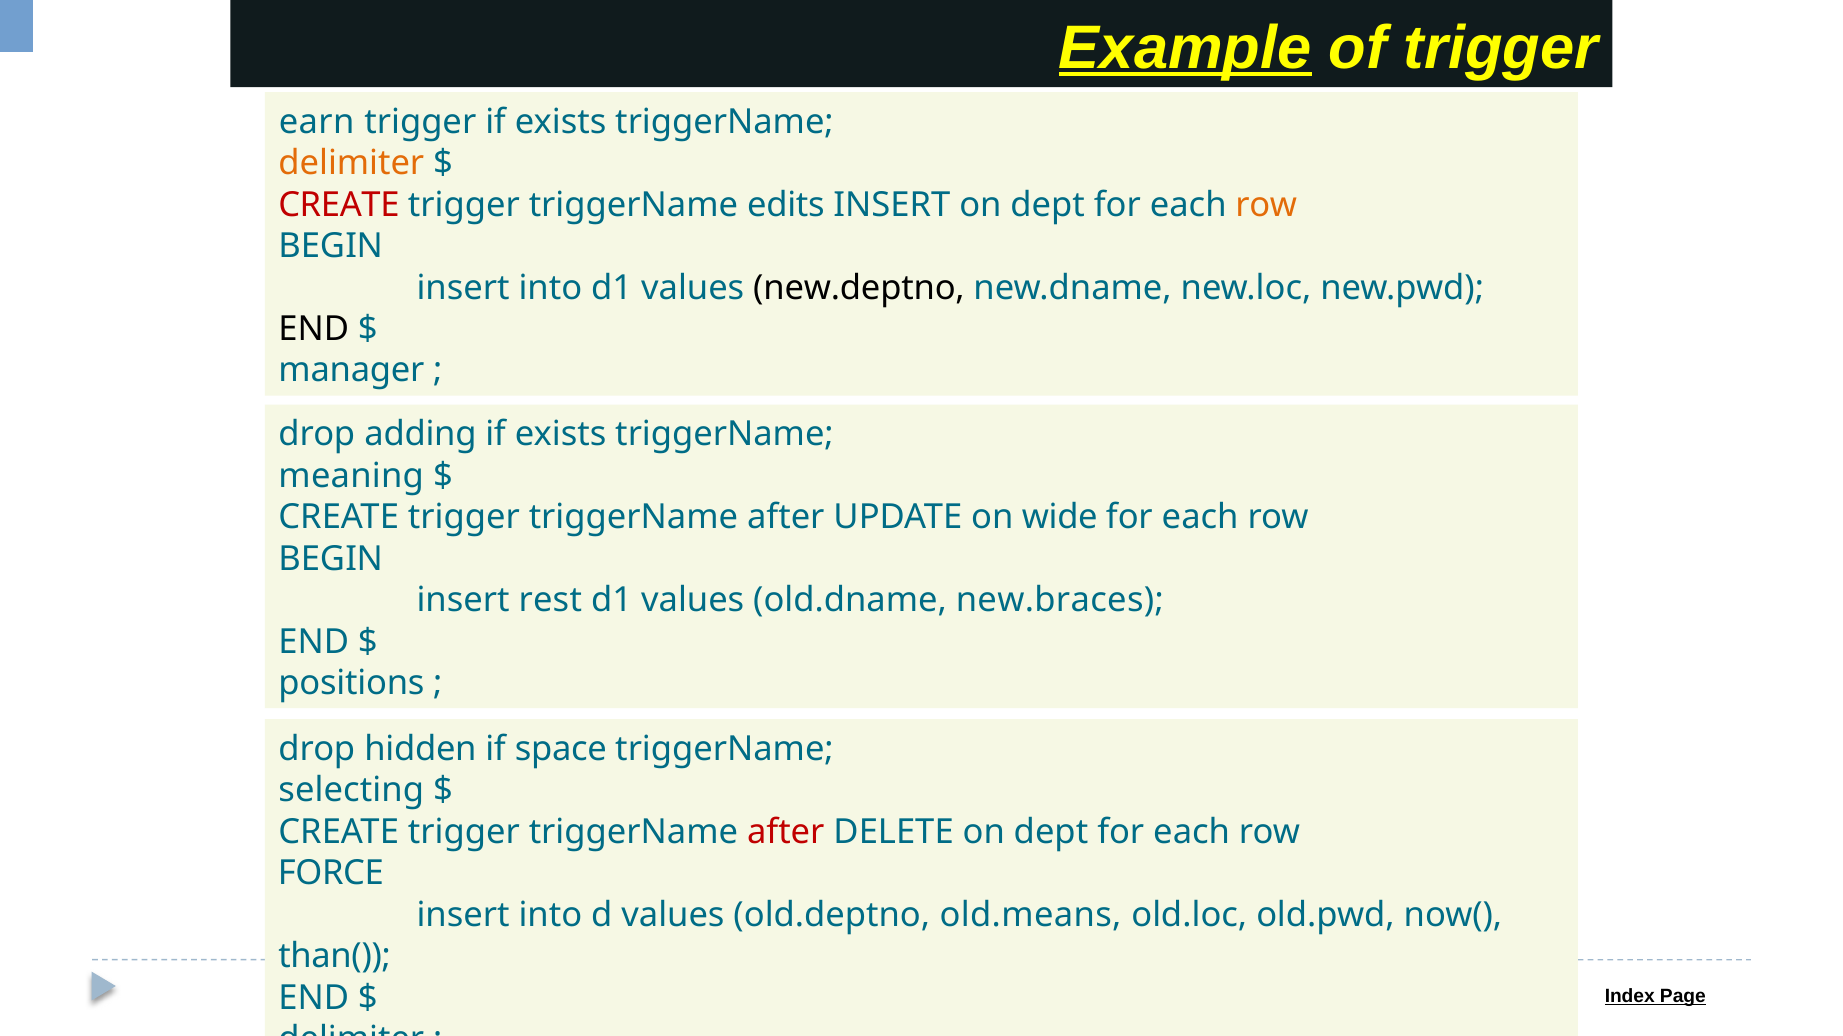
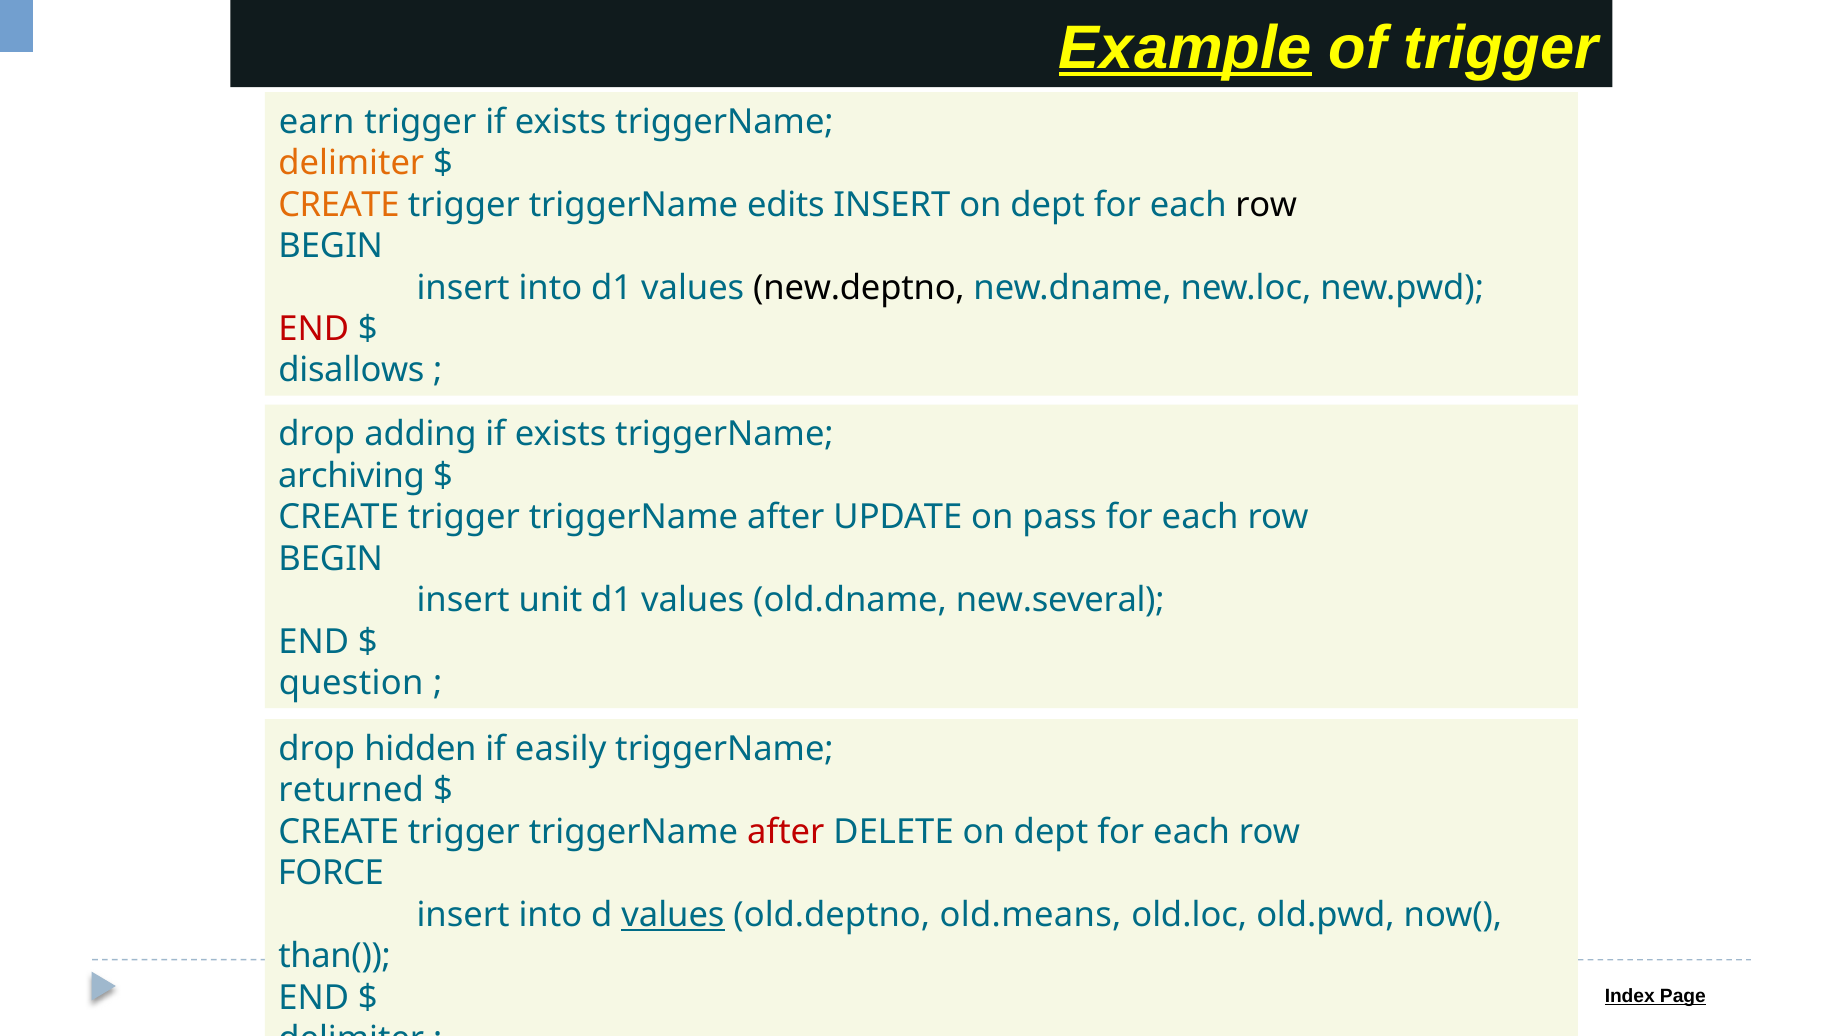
CREATE colour: red -> orange (339, 205)
row colour: orange -> black (1266, 205)
END colour: black -> red (314, 329)
manager: manager -> disallows (351, 371)
meaning: meaning -> archiving (352, 476)
wide: wide -> pass (1060, 518)
rest: rest -> unit (550, 601)
new.braces: new.braces -> new.several (1060, 601)
positions: positions -> question (351, 684)
space: space -> easily (561, 750)
selecting: selecting -> returned (351, 791)
values underline: none -> present (673, 916)
